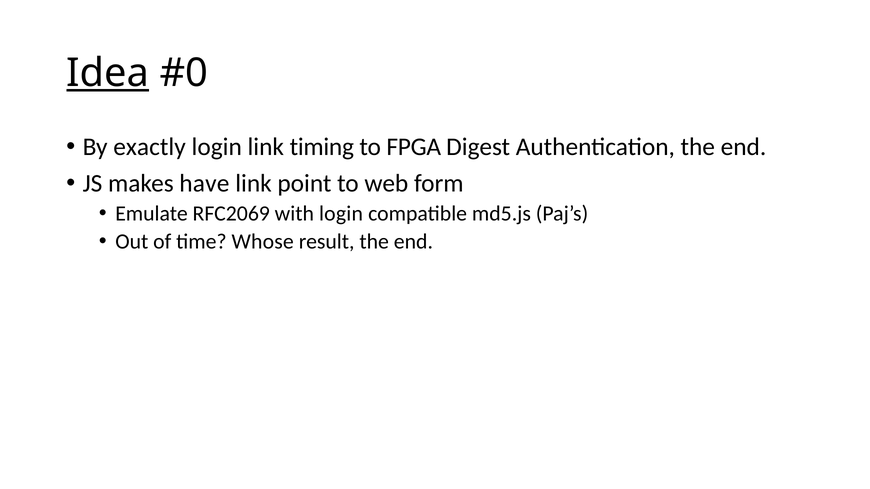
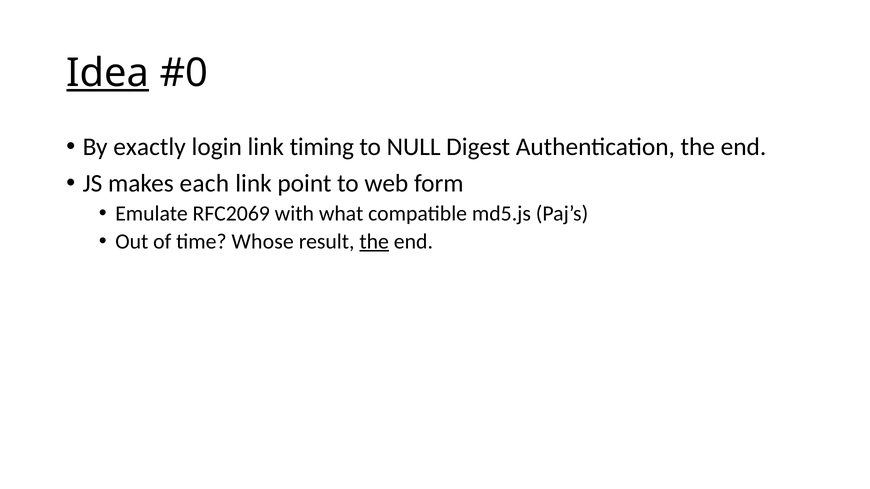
FPGA: FPGA -> NULL (414, 147)
have: have -> each (204, 184)
with login: login -> what (341, 214)
the underline: none -> present (374, 242)
